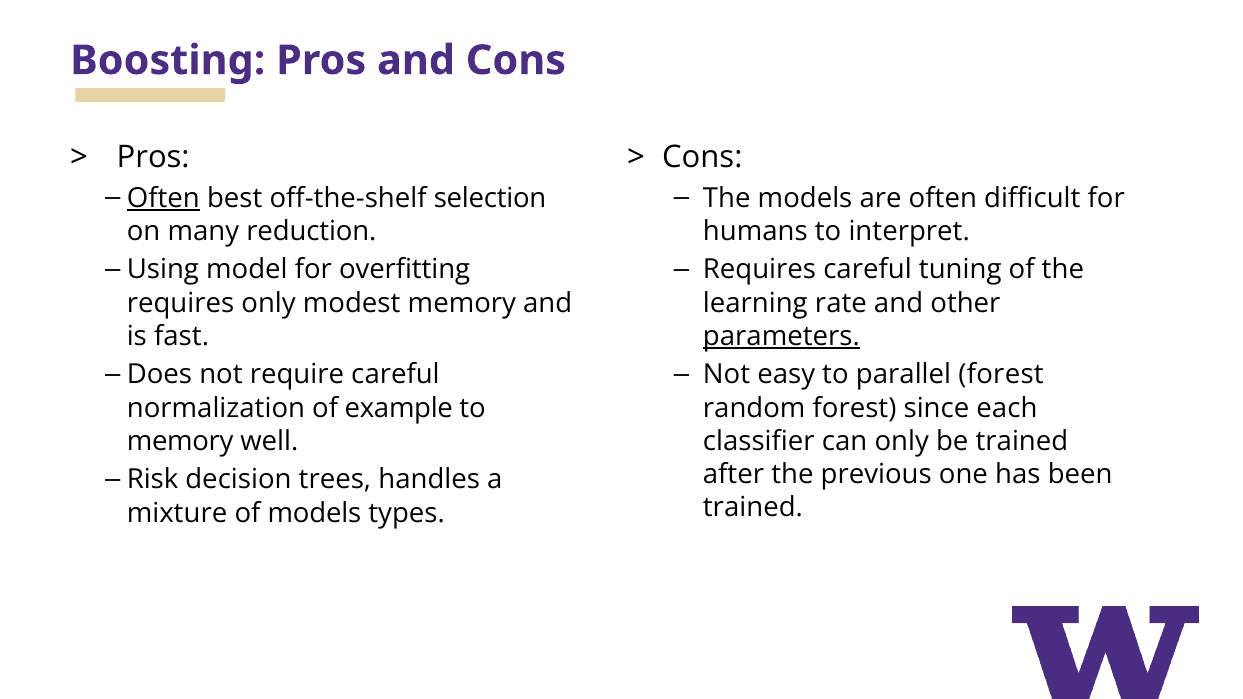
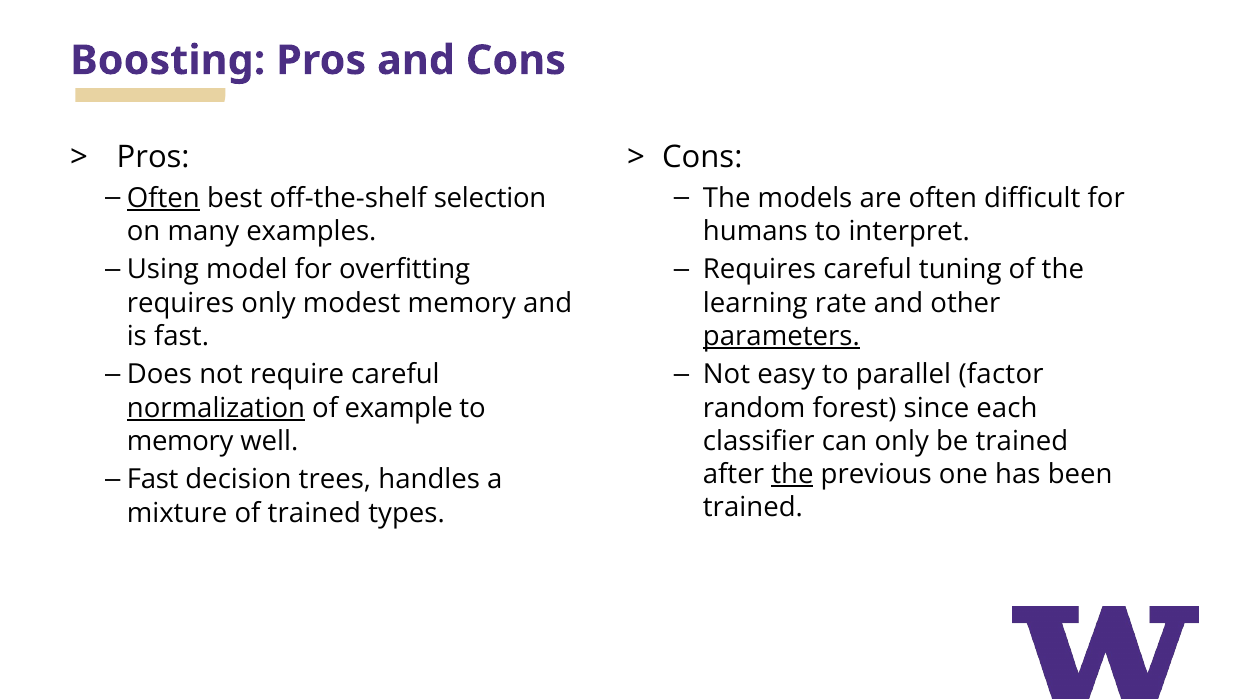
reduction: reduction -> examples (311, 231)
parallel forest: forest -> factor (1001, 375)
normalization underline: none -> present (216, 408)
the underline: none -> present (792, 474)
Risk: Risk -> Fast (153, 480)
of models: models -> trained (314, 513)
